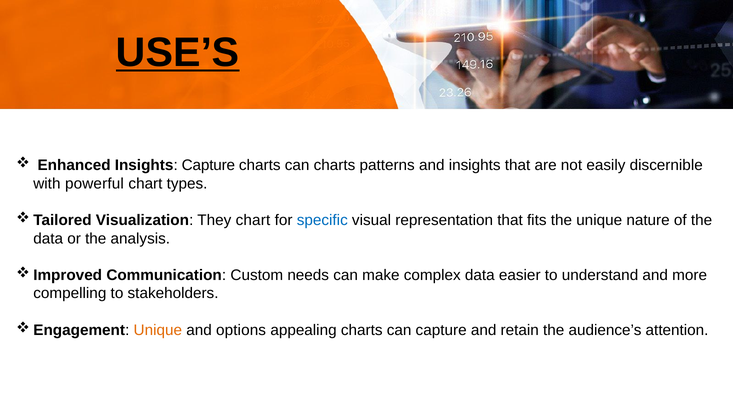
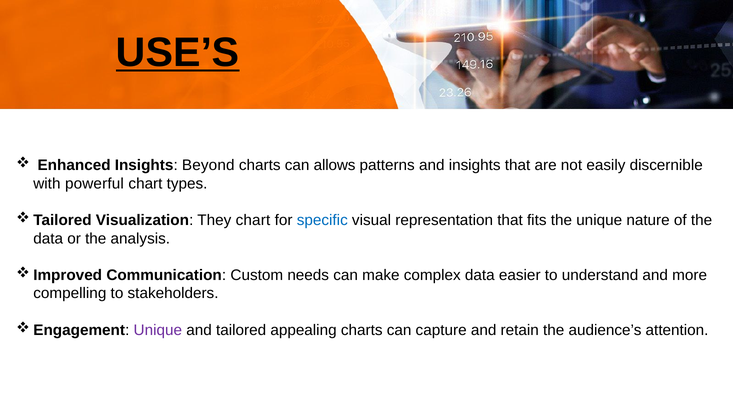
Insights Capture: Capture -> Beyond (208, 165)
can charts: charts -> allows (335, 165)
Unique colour: orange -> purple (158, 330)
options: options -> tailored (241, 330)
